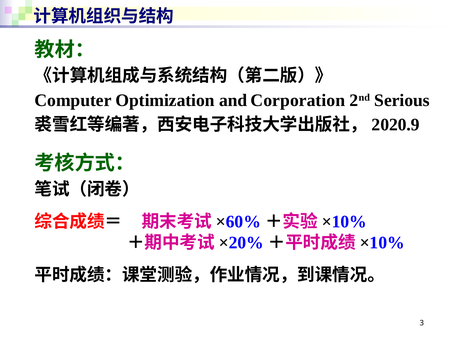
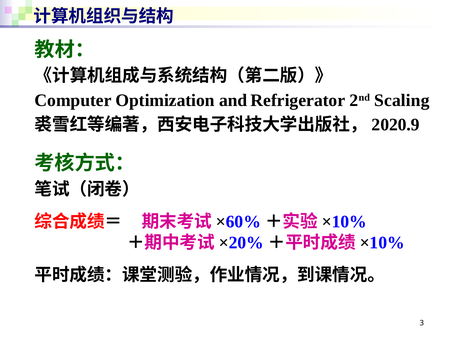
Corporation: Corporation -> Refrigerator (298, 100)
Serious: Serious -> Scaling (402, 100)
